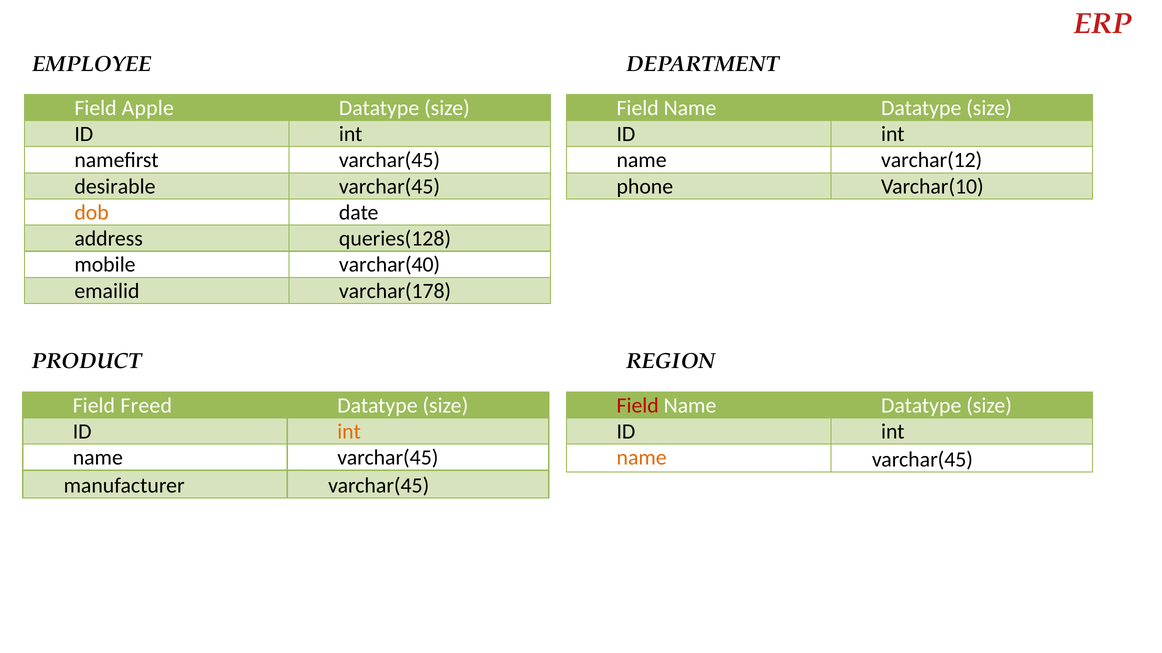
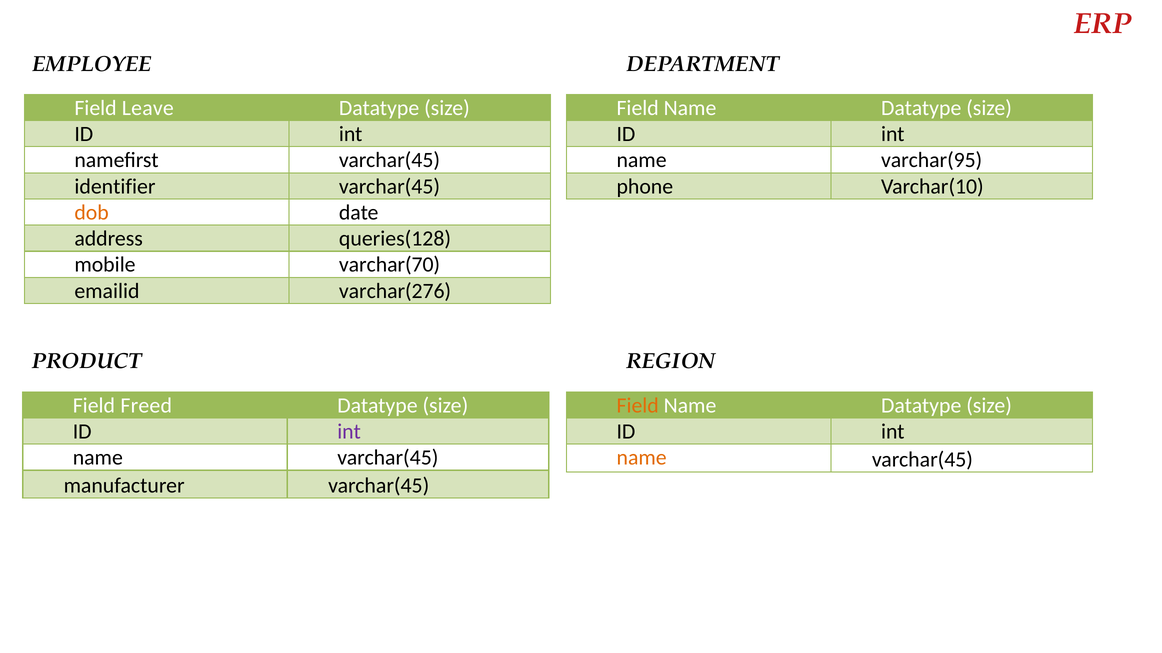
Apple: Apple -> Leave (148, 108)
varchar(12: varchar(12 -> varchar(95 (932, 160)
desirable: desirable -> identifier (115, 187)
varchar(40: varchar(40 -> varchar(70 (390, 265)
varchar(178: varchar(178 -> varchar(276 (395, 291)
Field colour: red -> orange (638, 406)
int colour: orange -> purple (349, 432)
